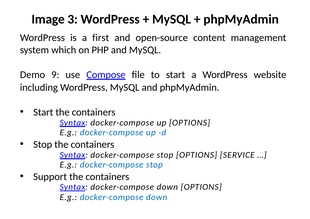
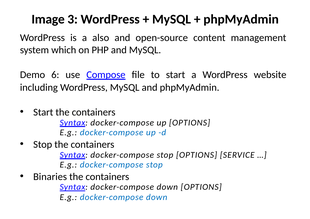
first: first -> also (101, 38)
9: 9 -> 6 (55, 75)
Support: Support -> Binaries (50, 177)
